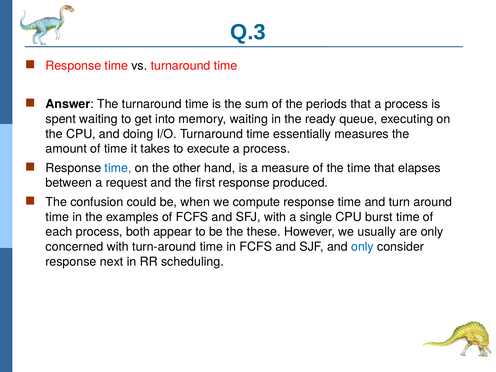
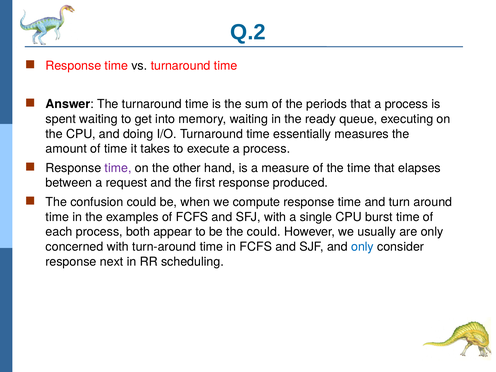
Q.3: Q.3 -> Q.2 (248, 32)
time colour: blue -> purple (118, 168)
the these: these -> could (264, 232)
